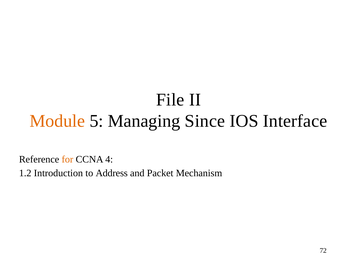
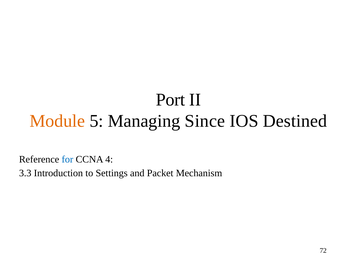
File: File -> Port (170, 100)
Interface: Interface -> Destined (295, 121)
for colour: orange -> blue (67, 159)
1.2: 1.2 -> 3.3 (25, 173)
Address: Address -> Settings (112, 173)
